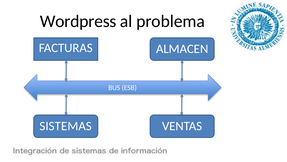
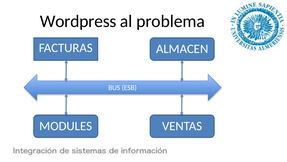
SISTEMAS: SISTEMAS -> MODULES (66, 126)
